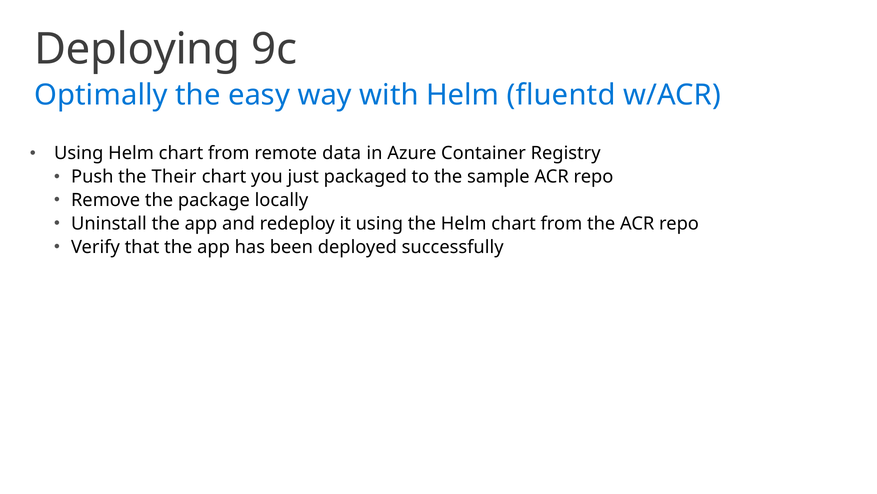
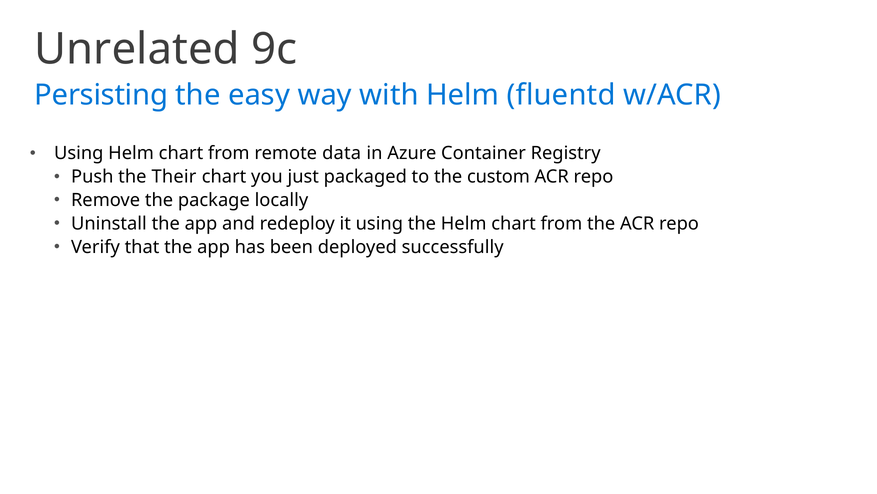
Deploying: Deploying -> Unrelated (137, 49)
Optimally: Optimally -> Persisting (101, 95)
sample: sample -> custom (498, 177)
